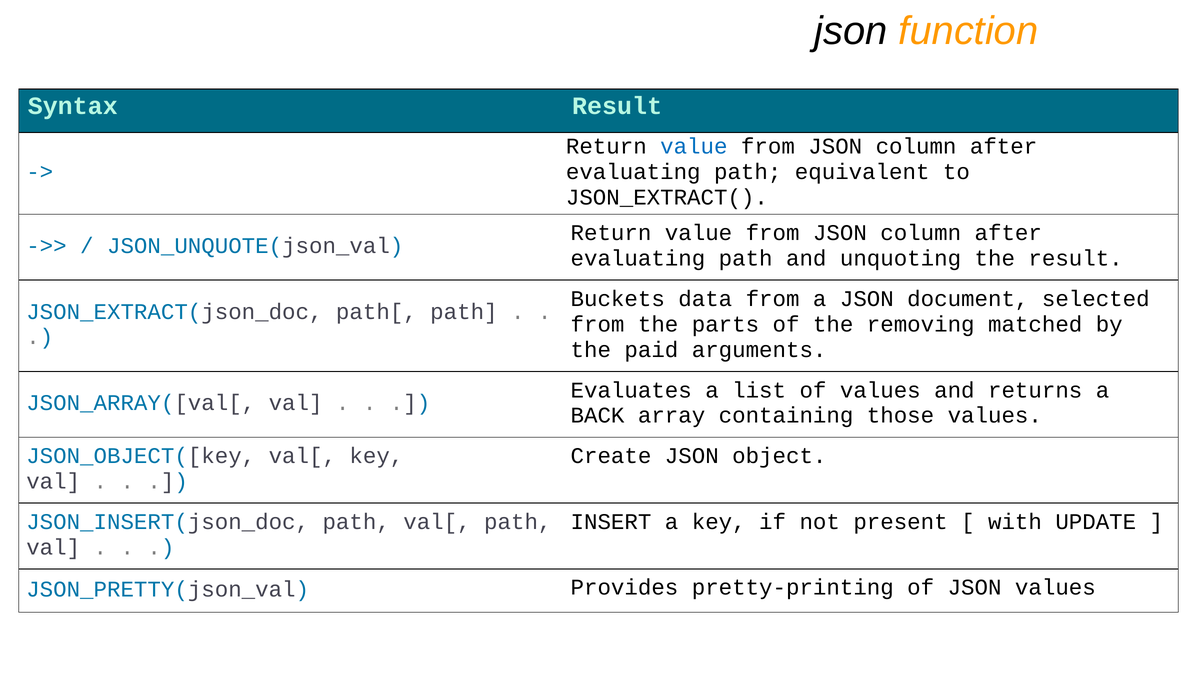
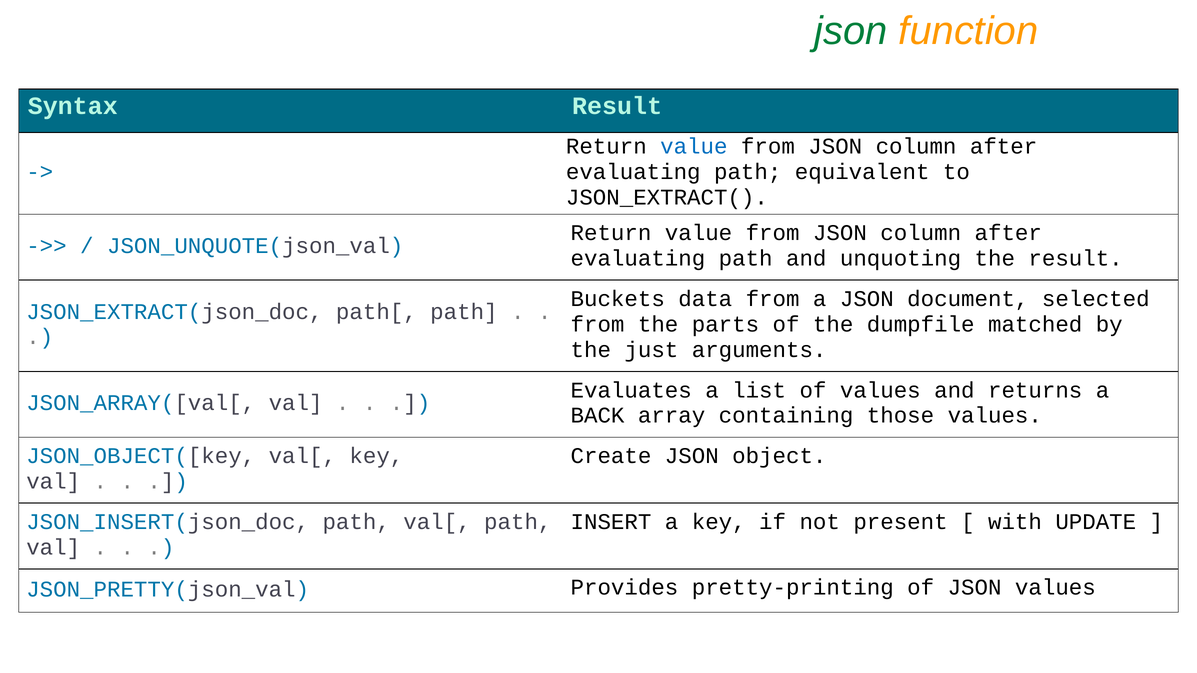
json colour: black -> green (851, 31)
removing: removing -> dumpfile (921, 324)
paid: paid -> just (651, 350)
